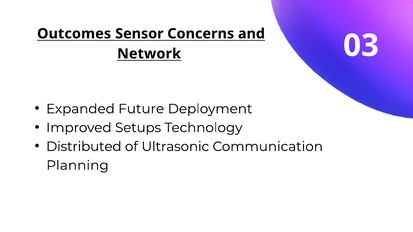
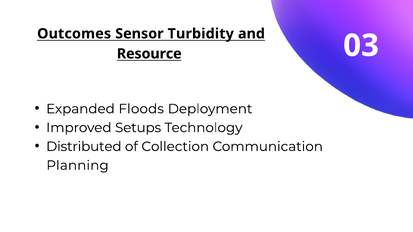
Concerns: Concerns -> Turbidity (201, 34)
Network: Network -> Resource (149, 54)
Future: Future -> Floods (141, 109)
Ultrasonic: Ultrasonic -> Collection (175, 147)
